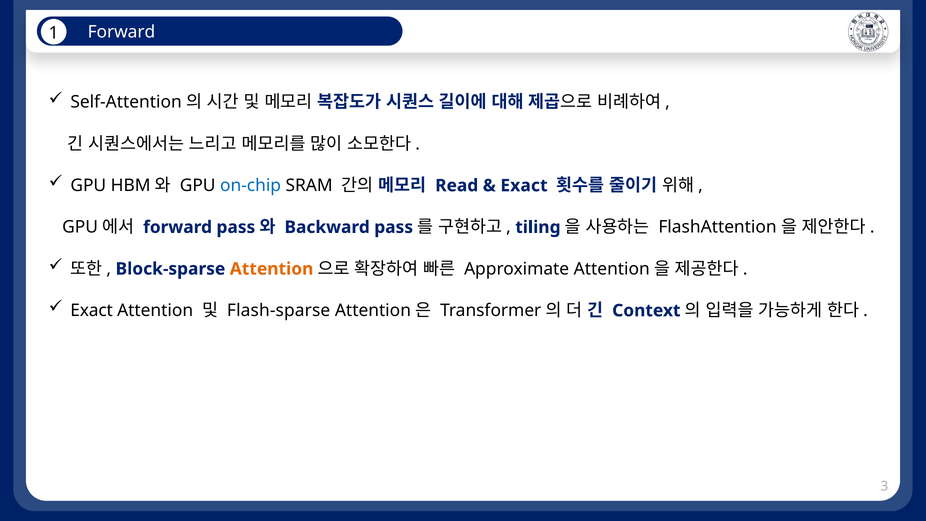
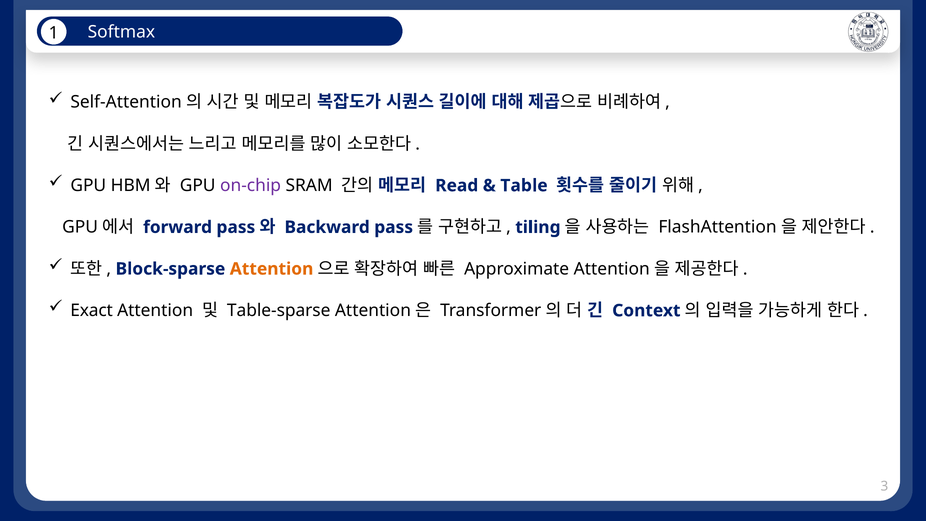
1 Forward: Forward -> Softmax (121, 32)
on-chip colour: blue -> purple (251, 186)
Exact: Exact -> Table (524, 186)
Flash-sparse: Flash-sparse -> Table-sparse (279, 311)
